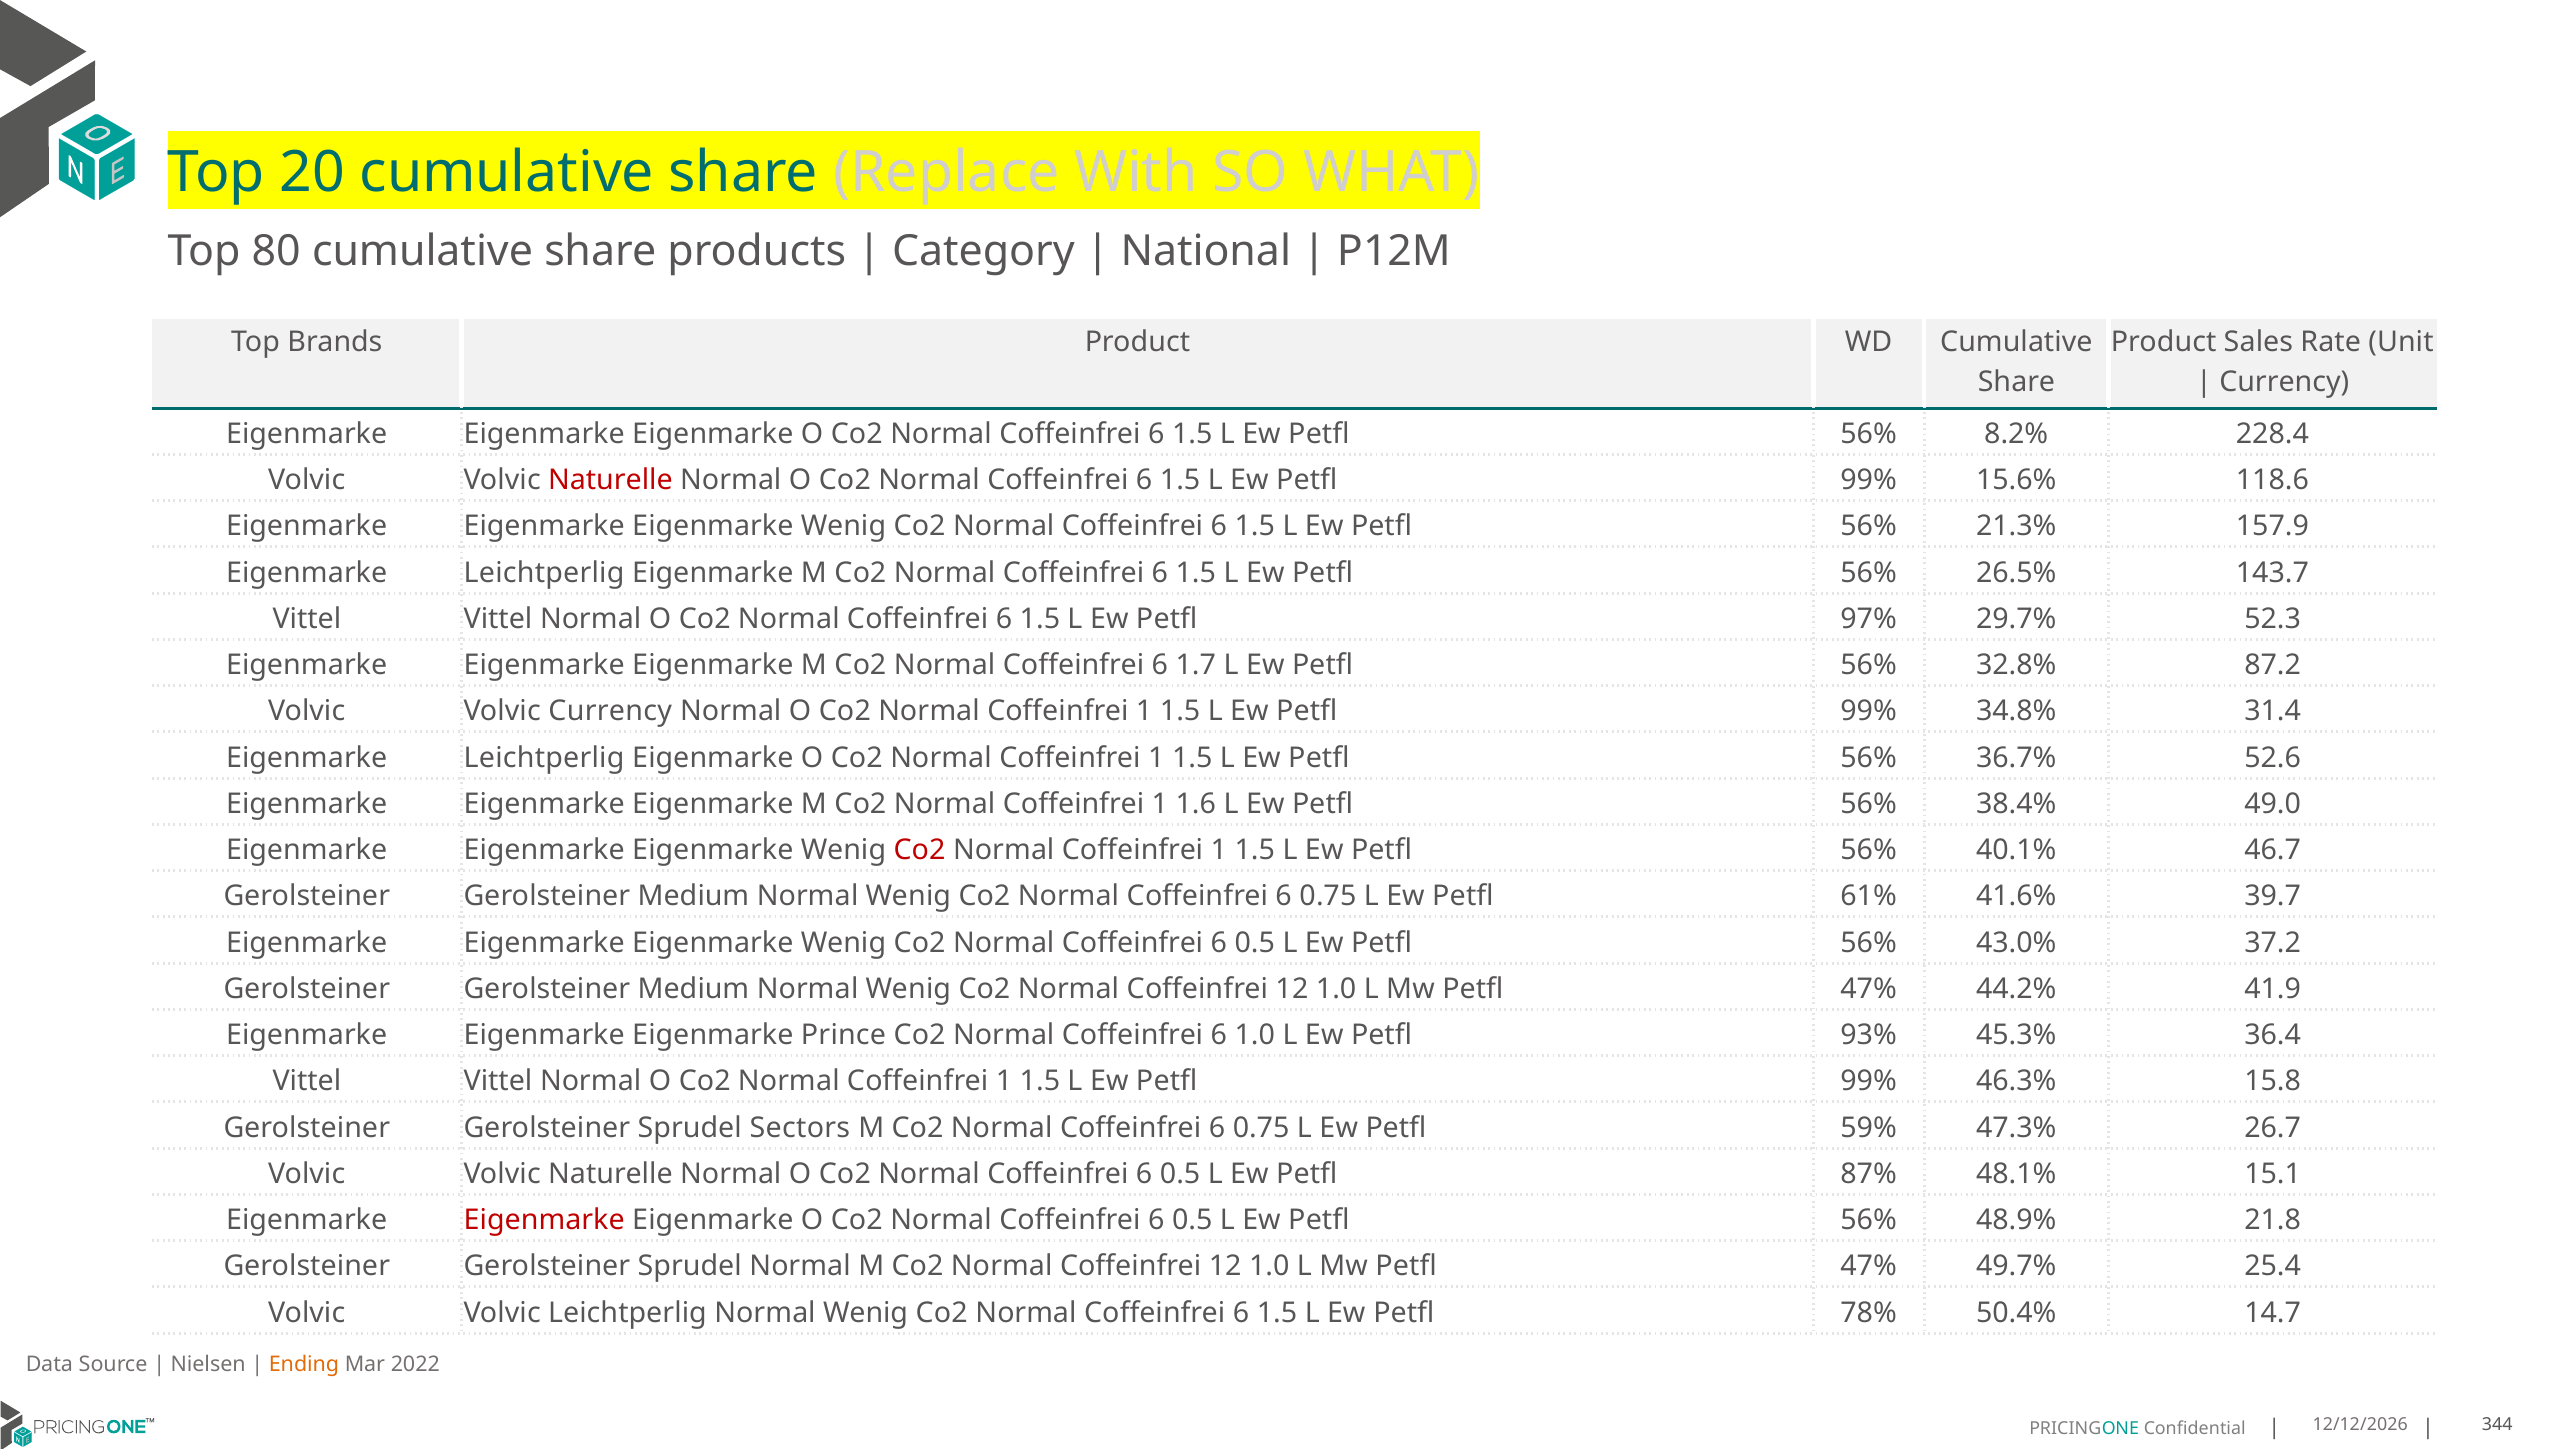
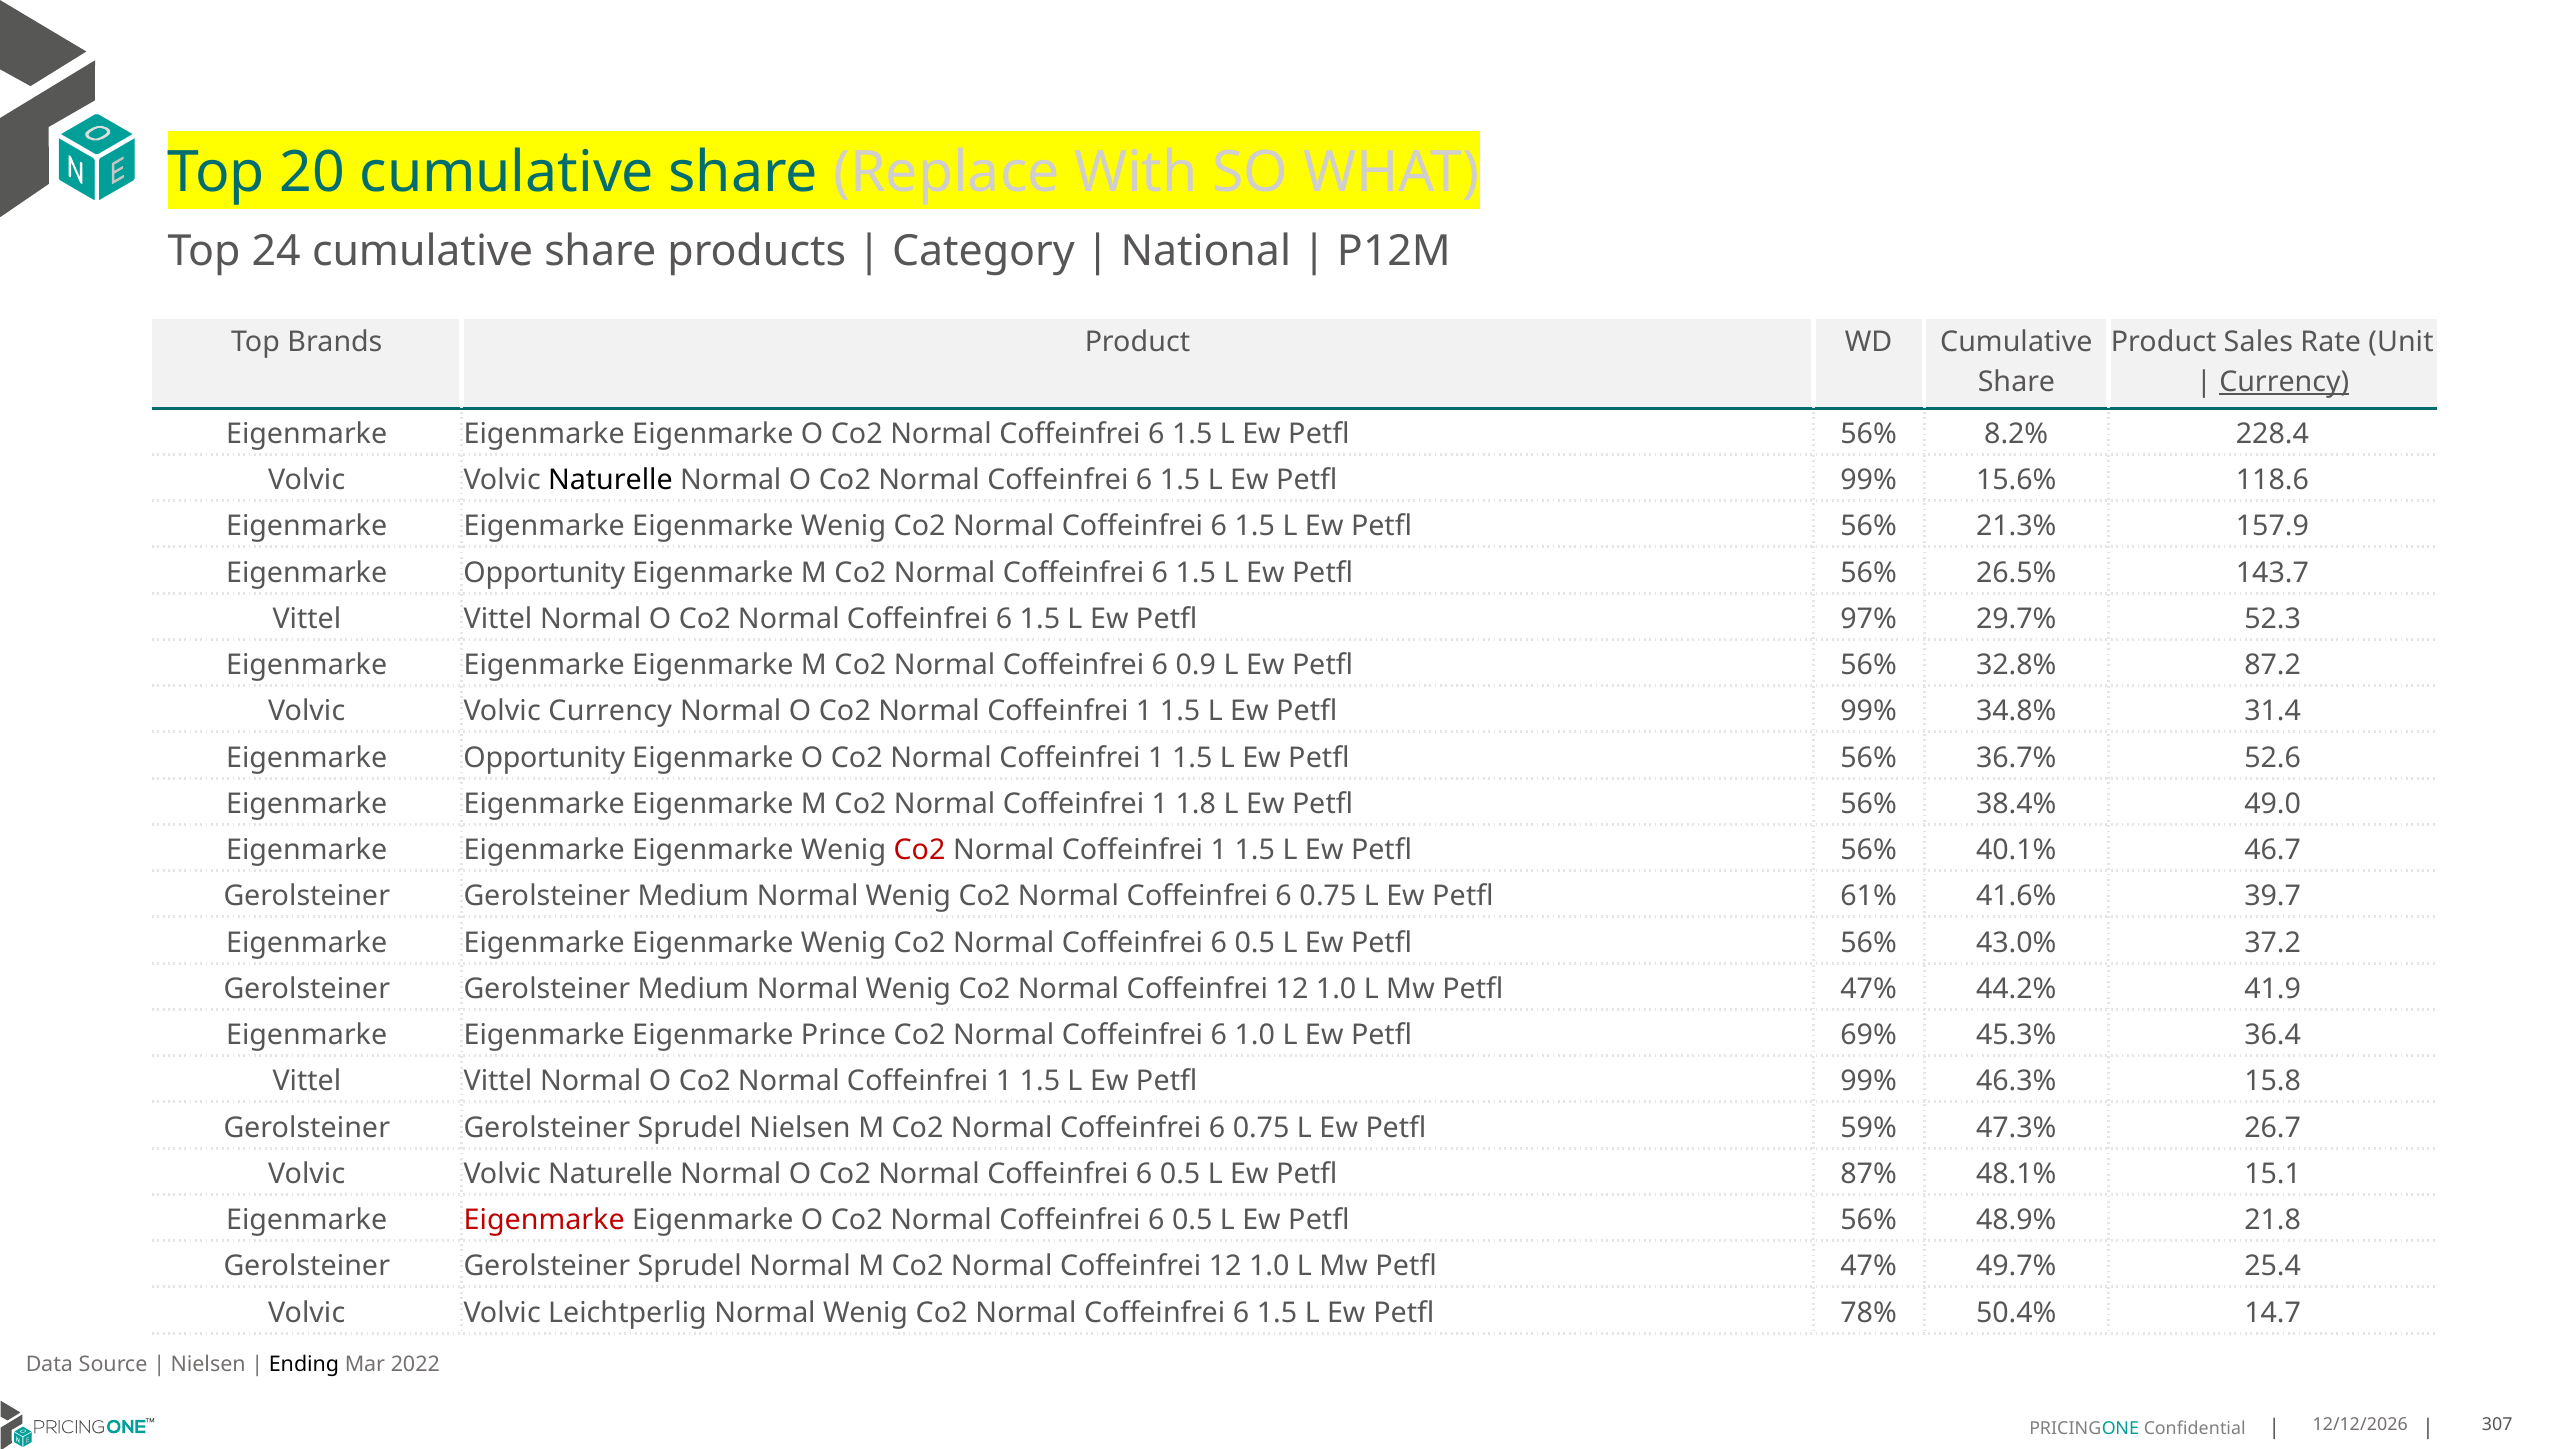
80: 80 -> 24 (276, 251)
Currency underline: none -> present (2284, 382)
Naturelle colour: red -> black (610, 480)
Leichtperlig: Leichtperlig -> Opportunity (544, 573)
1.7: 1.7 -> 0.9 (1196, 665)
Leichtperlig: Leichtperlig -> Opportunity (544, 758)
1.6: 1.6 -> 1.8 (1196, 804)
93%: 93% -> 69% (1869, 1035)
Sprudel Sectors: Sectors -> Nielsen (800, 1128)
Ending colour: orange -> black (304, 1365)
344: 344 -> 307 (2497, 1425)
